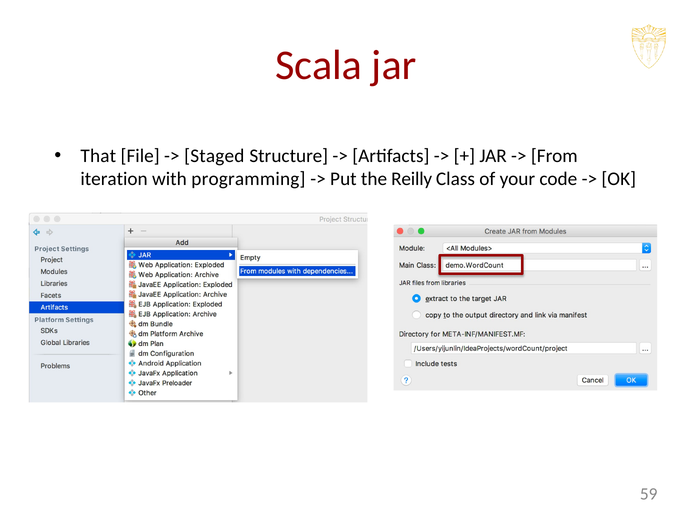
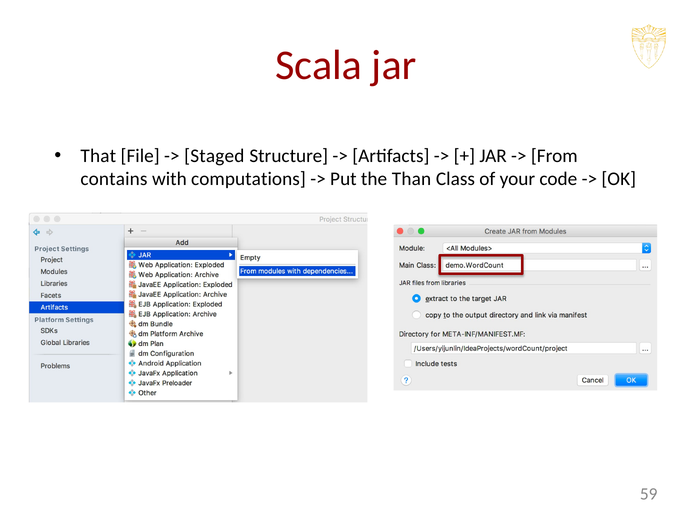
iteration: iteration -> contains (114, 179)
programming: programming -> computations (248, 179)
Reilly: Reilly -> Than (412, 179)
